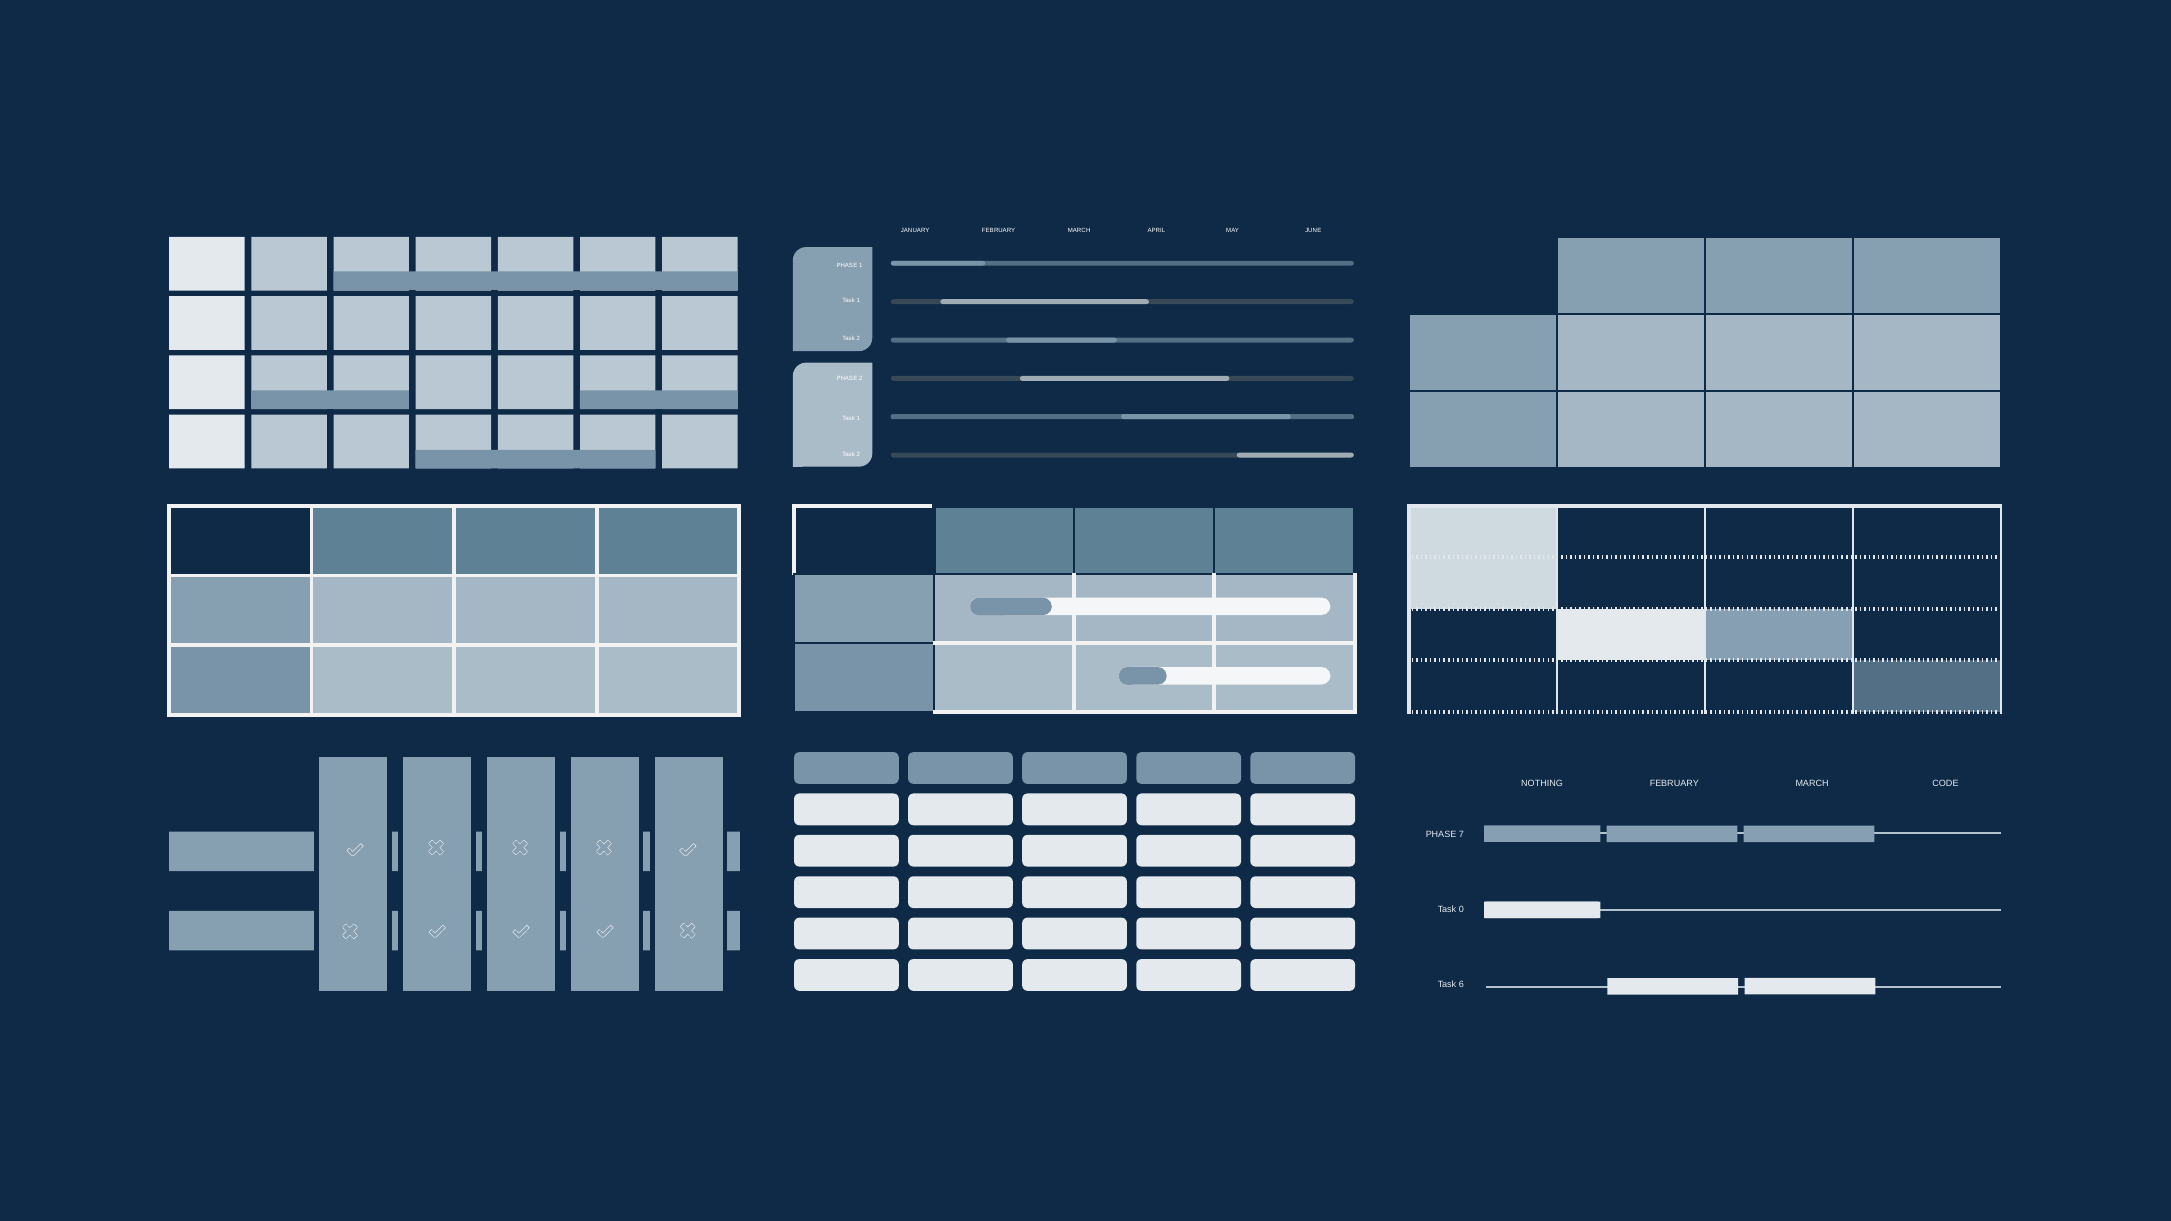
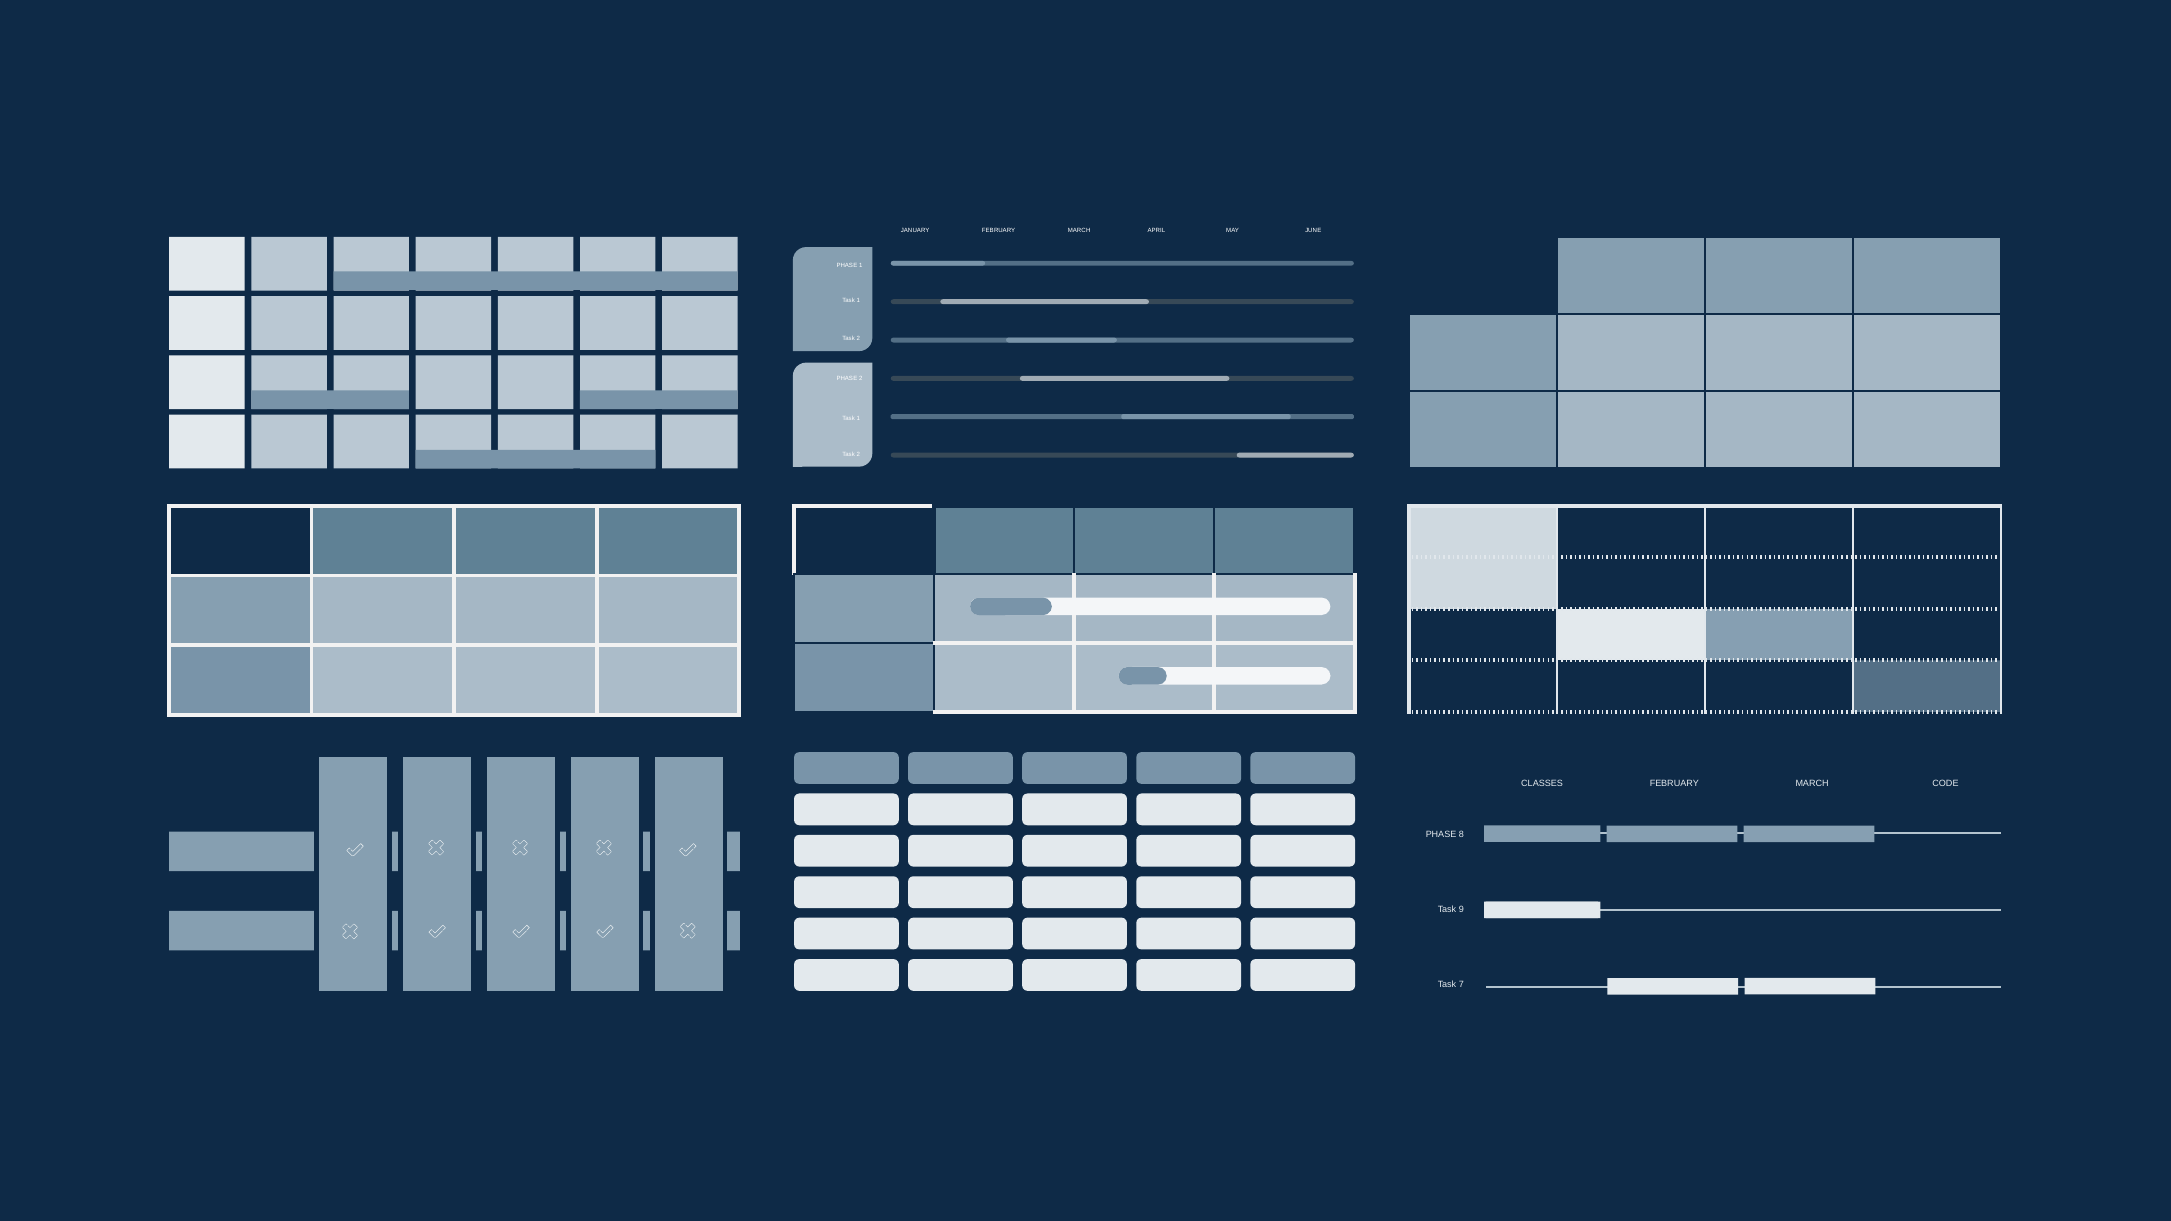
NOTHING: NOTHING -> CLASSES (1542, 784)
7: 7 -> 8 (1461, 834)
0: 0 -> 9 (1461, 909)
6: 6 -> 7 (1461, 984)
